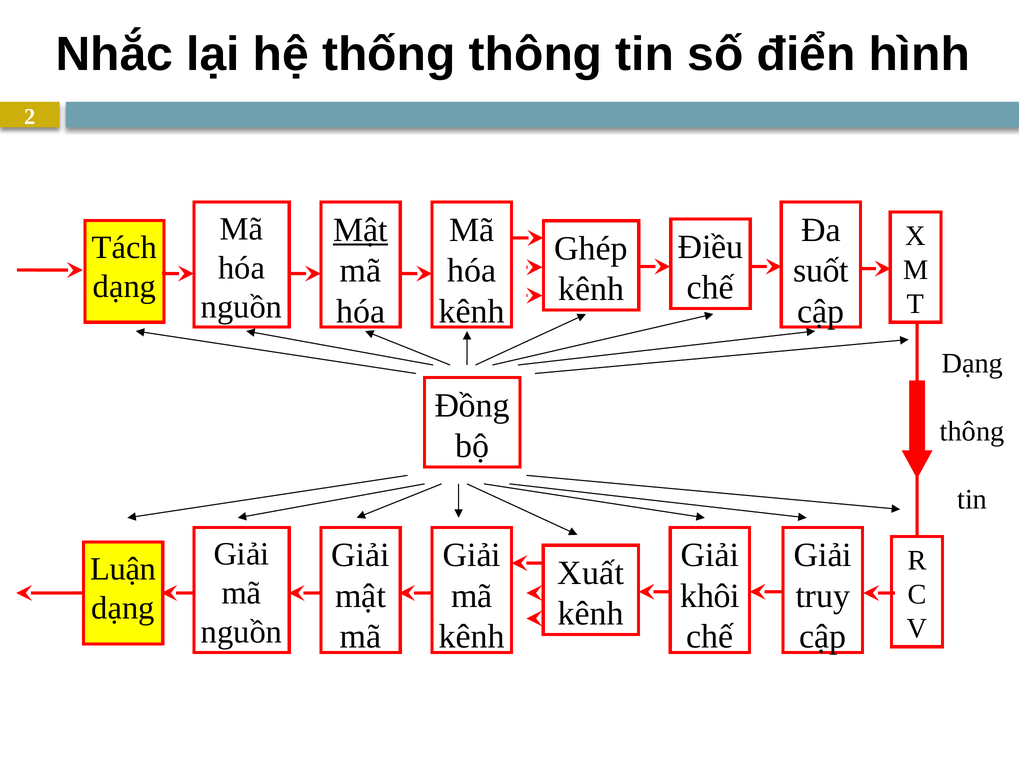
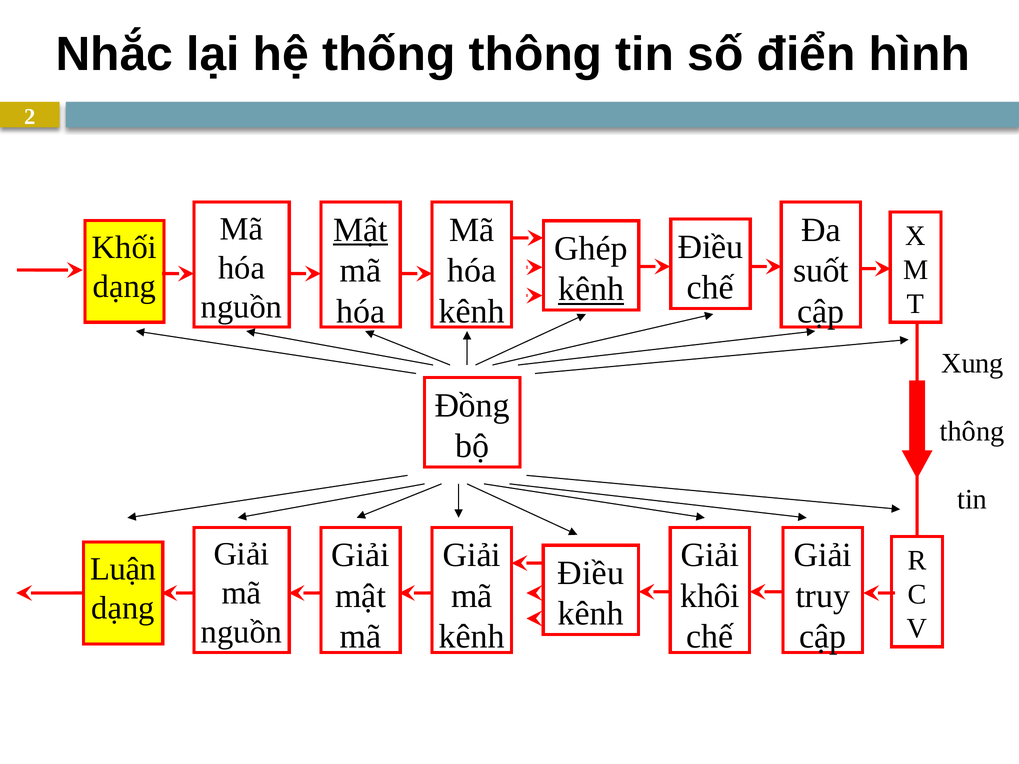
Tách: Tách -> Khối (124, 247)
kênh underline: none -> present (591, 289)
Dạng: Dạng -> Xung (972, 364)
Xuất: Xuất -> Điều (591, 573)
